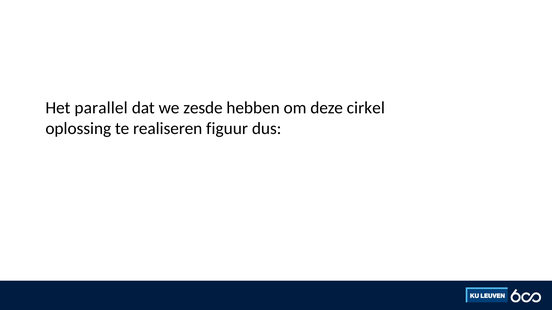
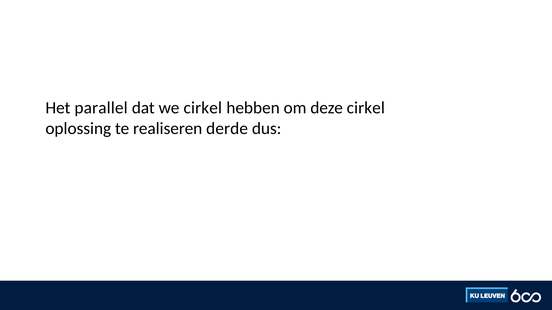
we zesde: zesde -> cirkel (203, 108)
figuur: figuur -> derde (227, 129)
